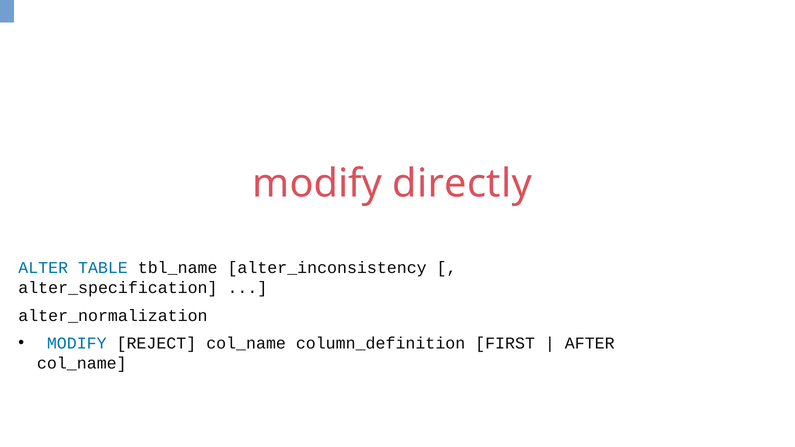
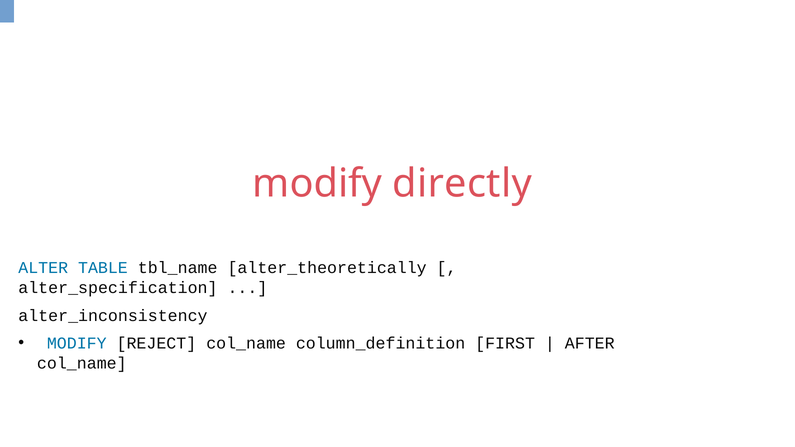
alter_inconsistency: alter_inconsistency -> alter_theoretically (327, 268)
alter_normalization: alter_normalization -> alter_inconsistency (113, 316)
